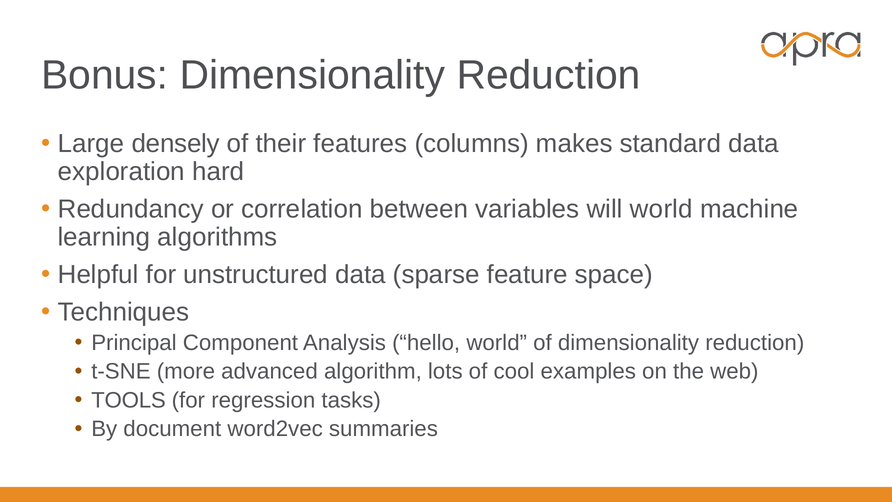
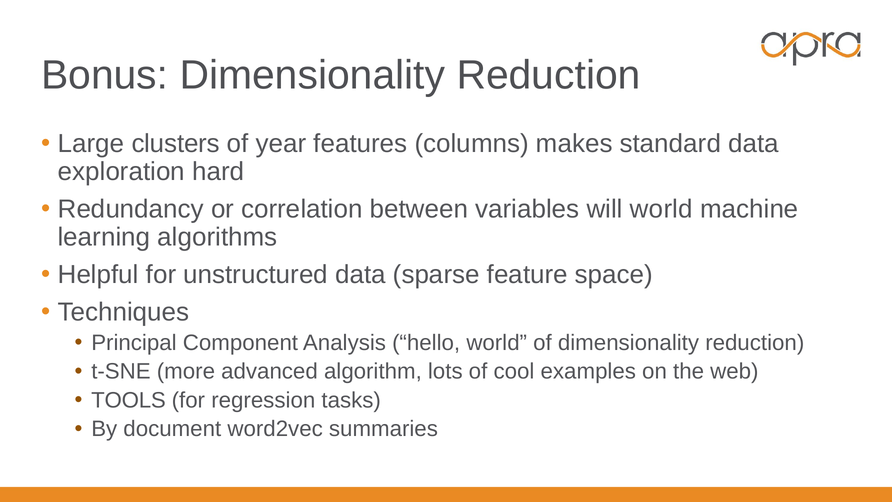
densely: densely -> clusters (176, 144)
their: their -> year (281, 144)
